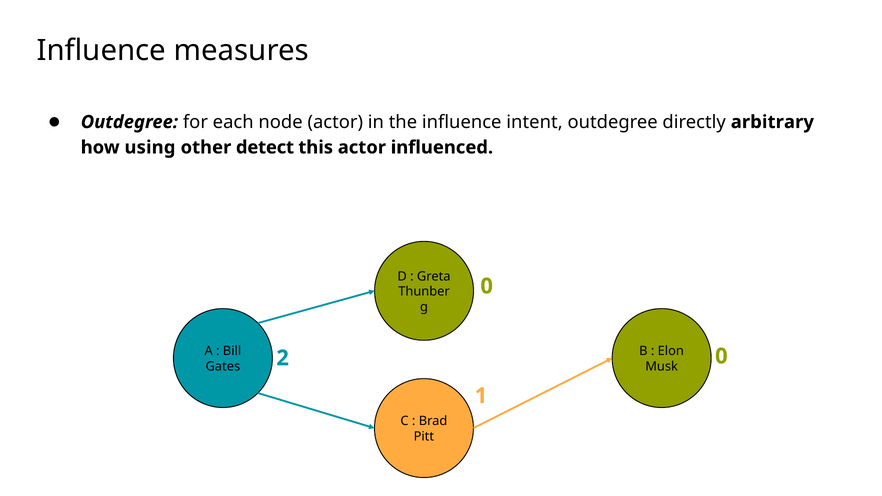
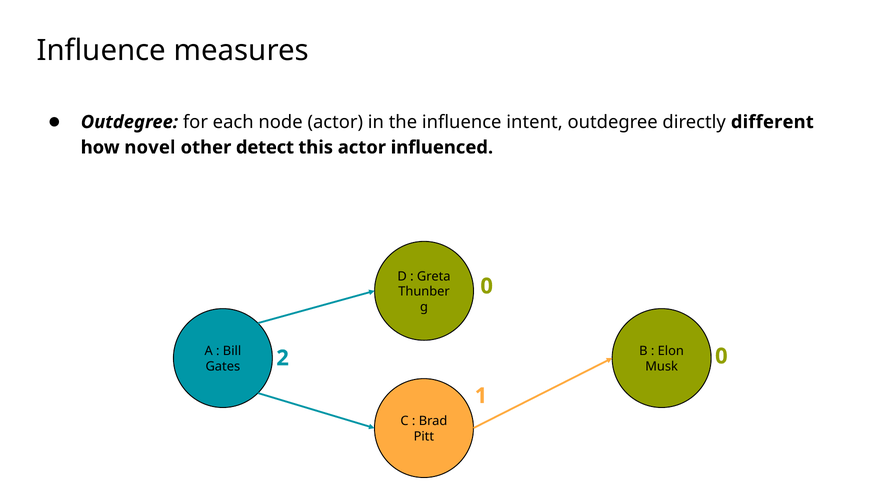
arbitrary: arbitrary -> different (772, 122)
using: using -> novel (150, 147)
